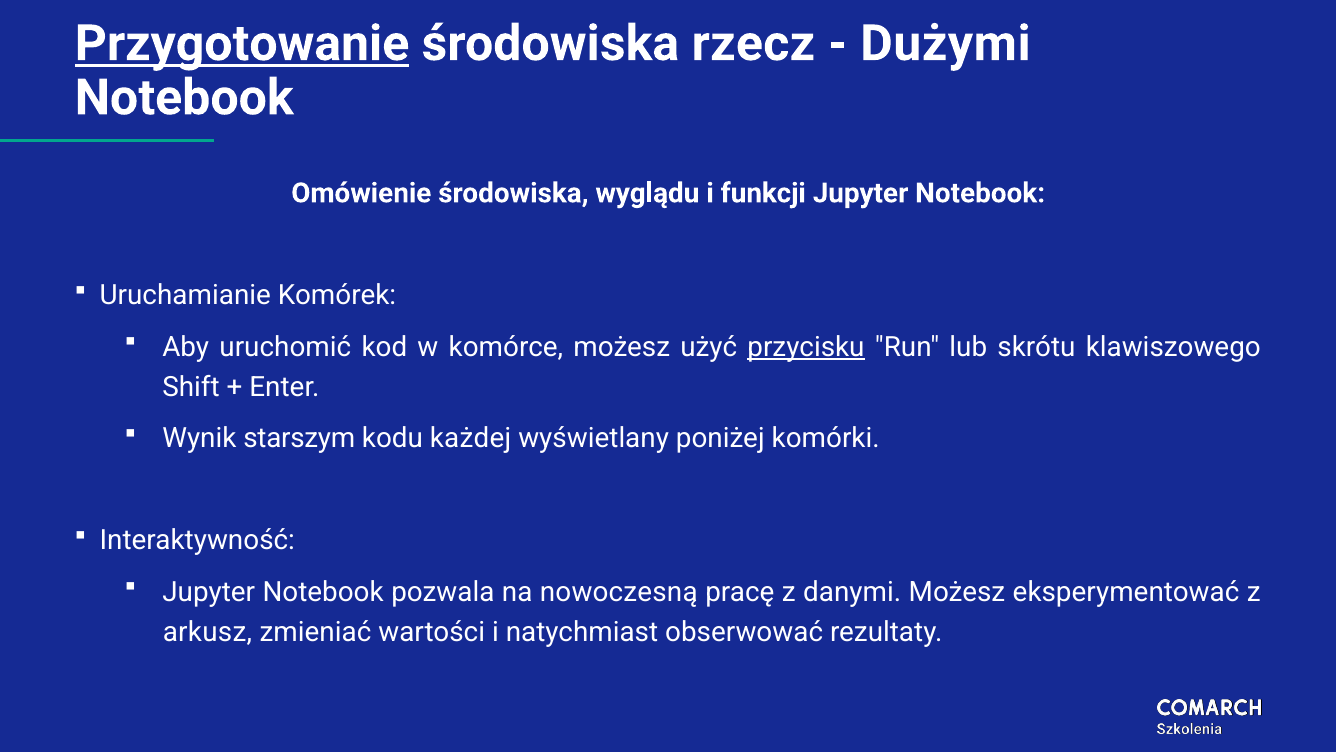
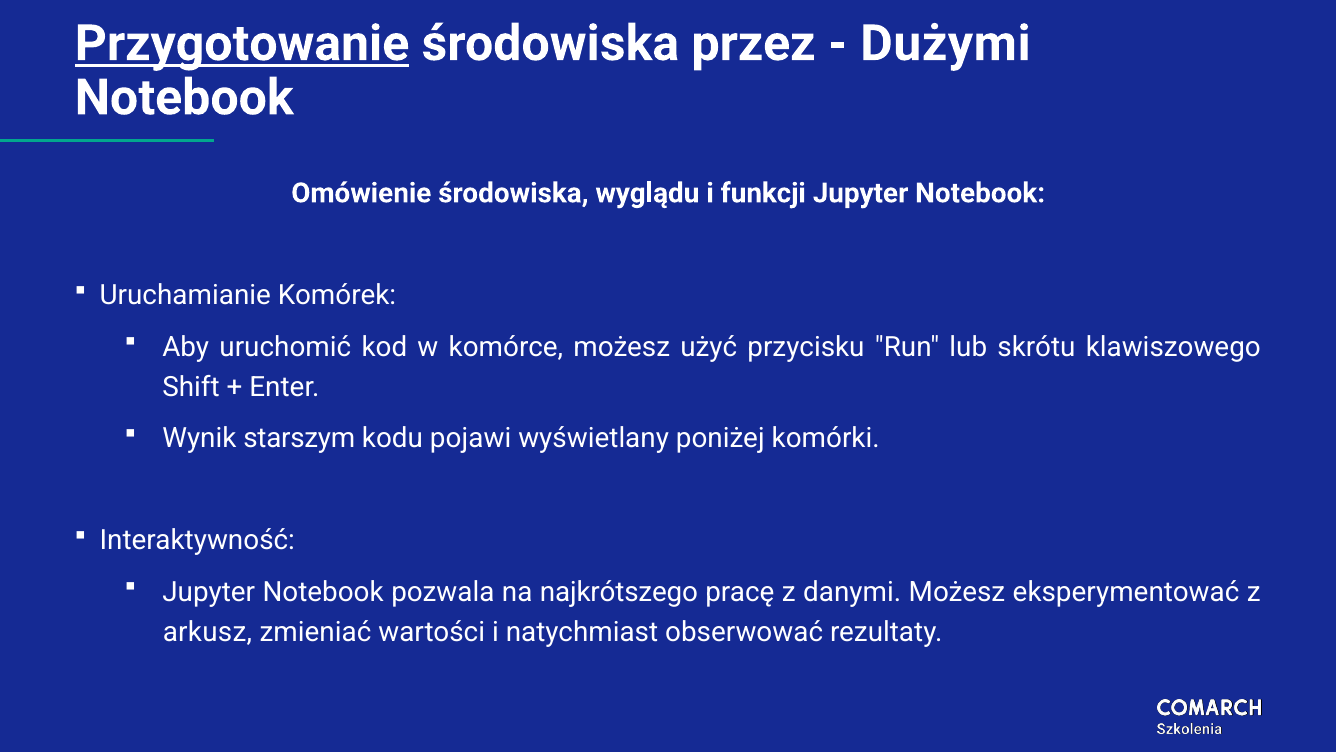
rzecz: rzecz -> przez (754, 44)
przycisku underline: present -> none (806, 347)
każdej: każdej -> pojawi (471, 438)
nowoczesną: nowoczesną -> najkrótszego (619, 592)
